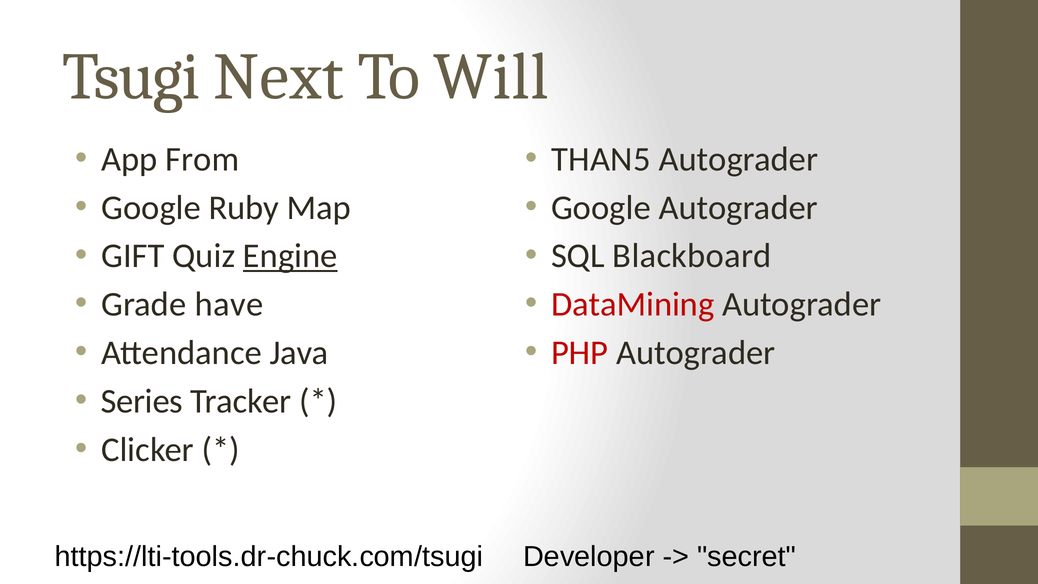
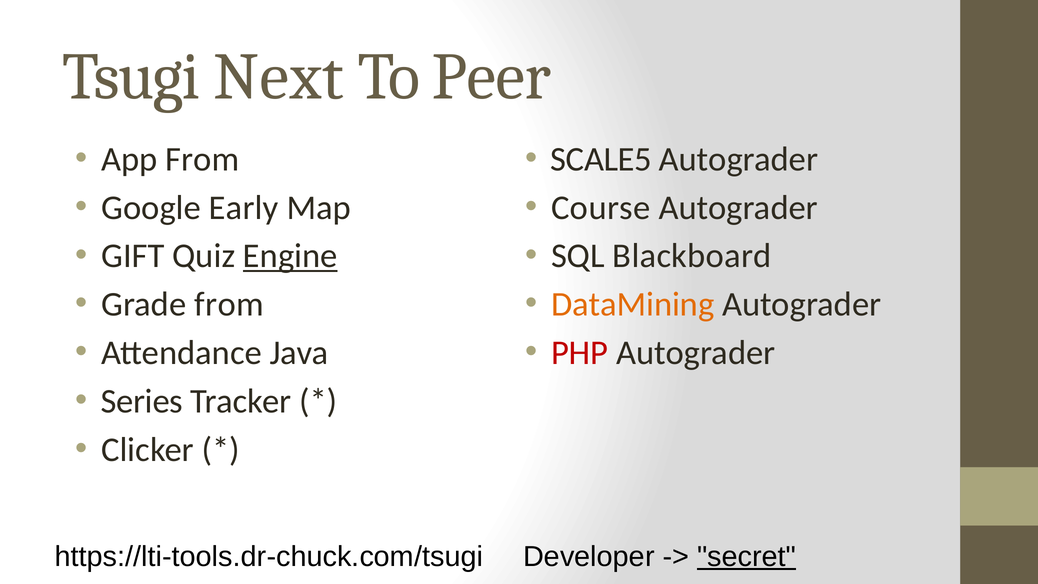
Will: Will -> Peer (491, 77)
THAN5: THAN5 -> SCALE5 (601, 159)
Ruby: Ruby -> Early (244, 208)
Google: Google -> Course (601, 208)
Grade have: have -> from (229, 304)
DataMining colour: red -> orange (633, 304)
secret underline: none -> present (747, 556)
